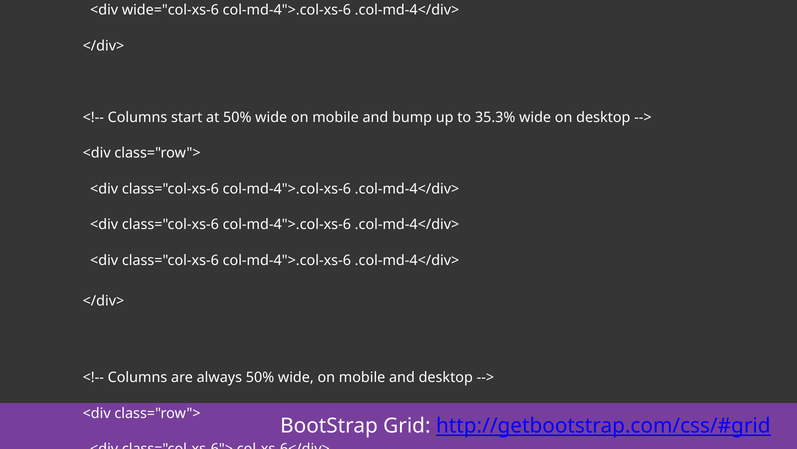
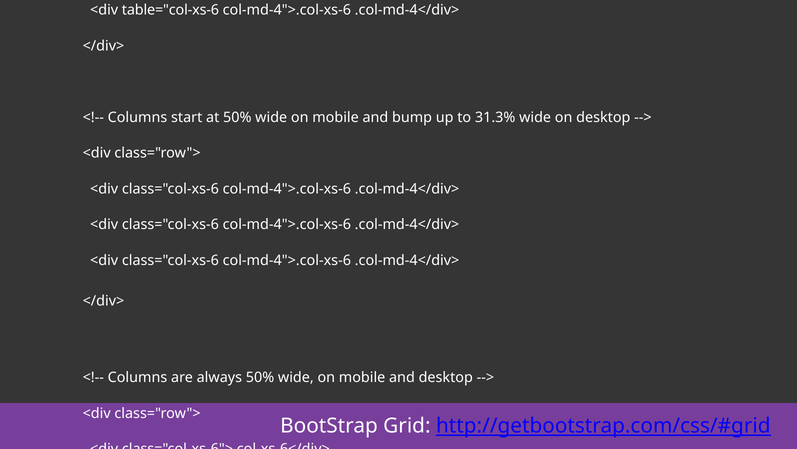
wide="col-xs-6: wide="col-xs-6 -> table="col-xs-6 (170, 10)
35.3%: 35.3% -> 31.3% (495, 117)
